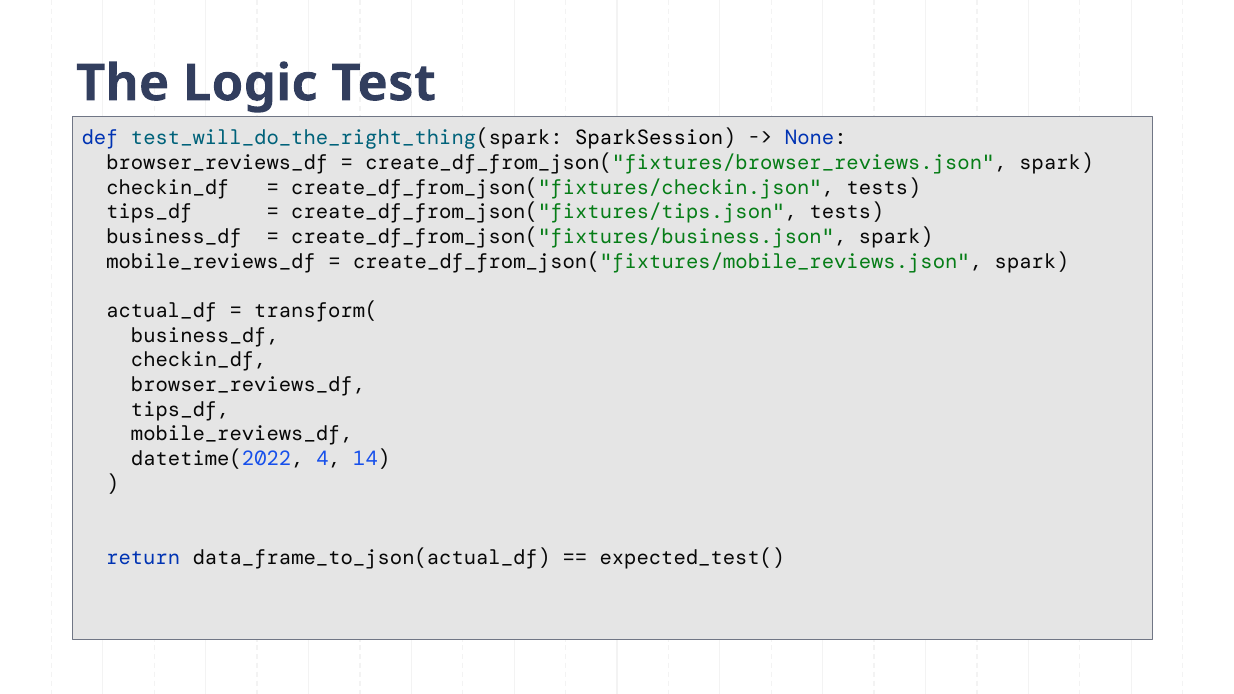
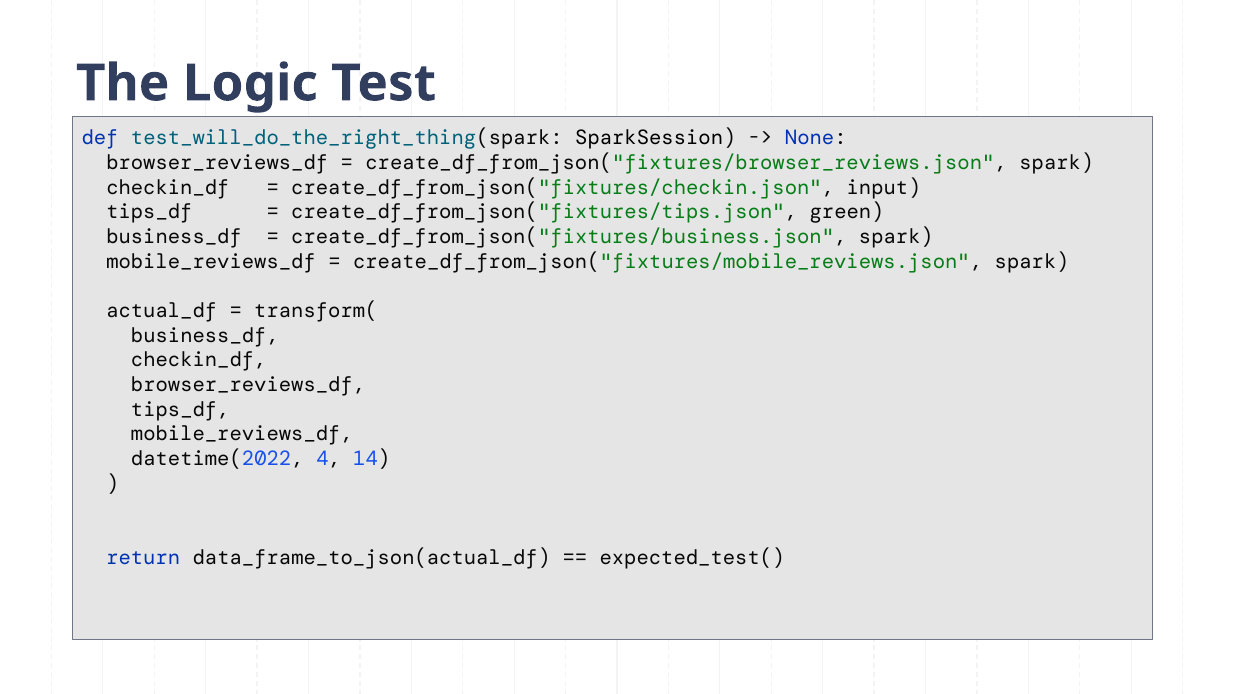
create_df_from_json("fixtures/checkin.json tests: tests -> input (884, 187)
create_df_from_json("fixtures/tips.json tests: tests -> green (847, 212)
